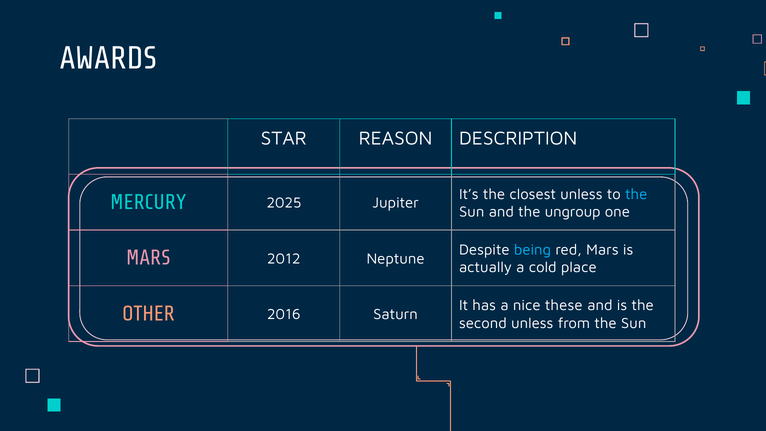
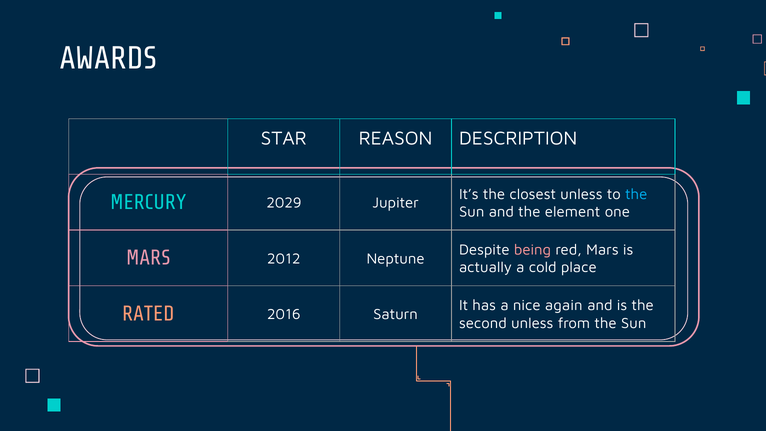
2025: 2025 -> 2029 (284, 203)
ungroup: ungroup -> element (573, 212)
being colour: light blue -> pink (532, 250)
these: these -> again (564, 305)
OTHER: OTHER -> RATED (148, 313)
